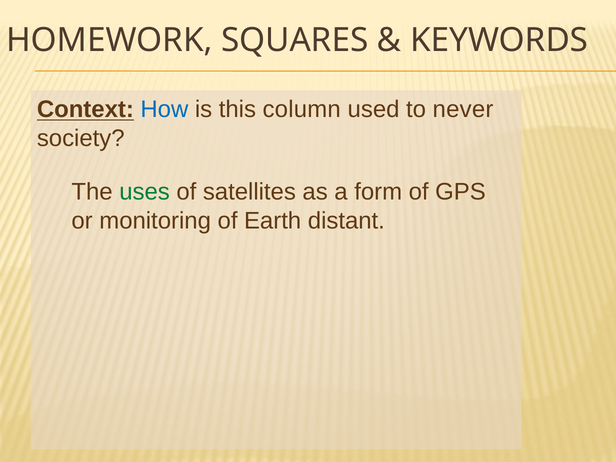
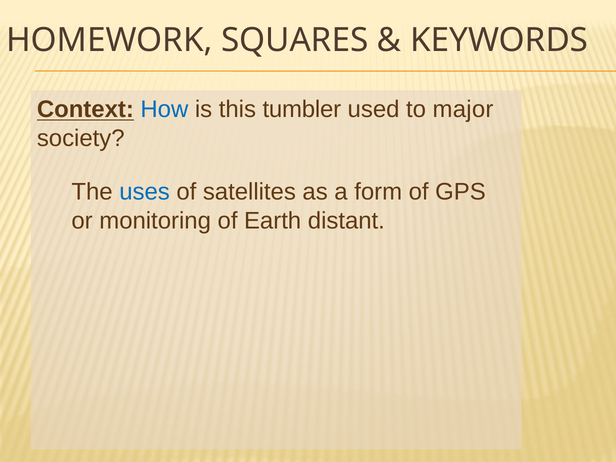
column: column -> tumbler (302, 109)
never: never -> major (463, 109)
uses colour: green -> blue (145, 192)
